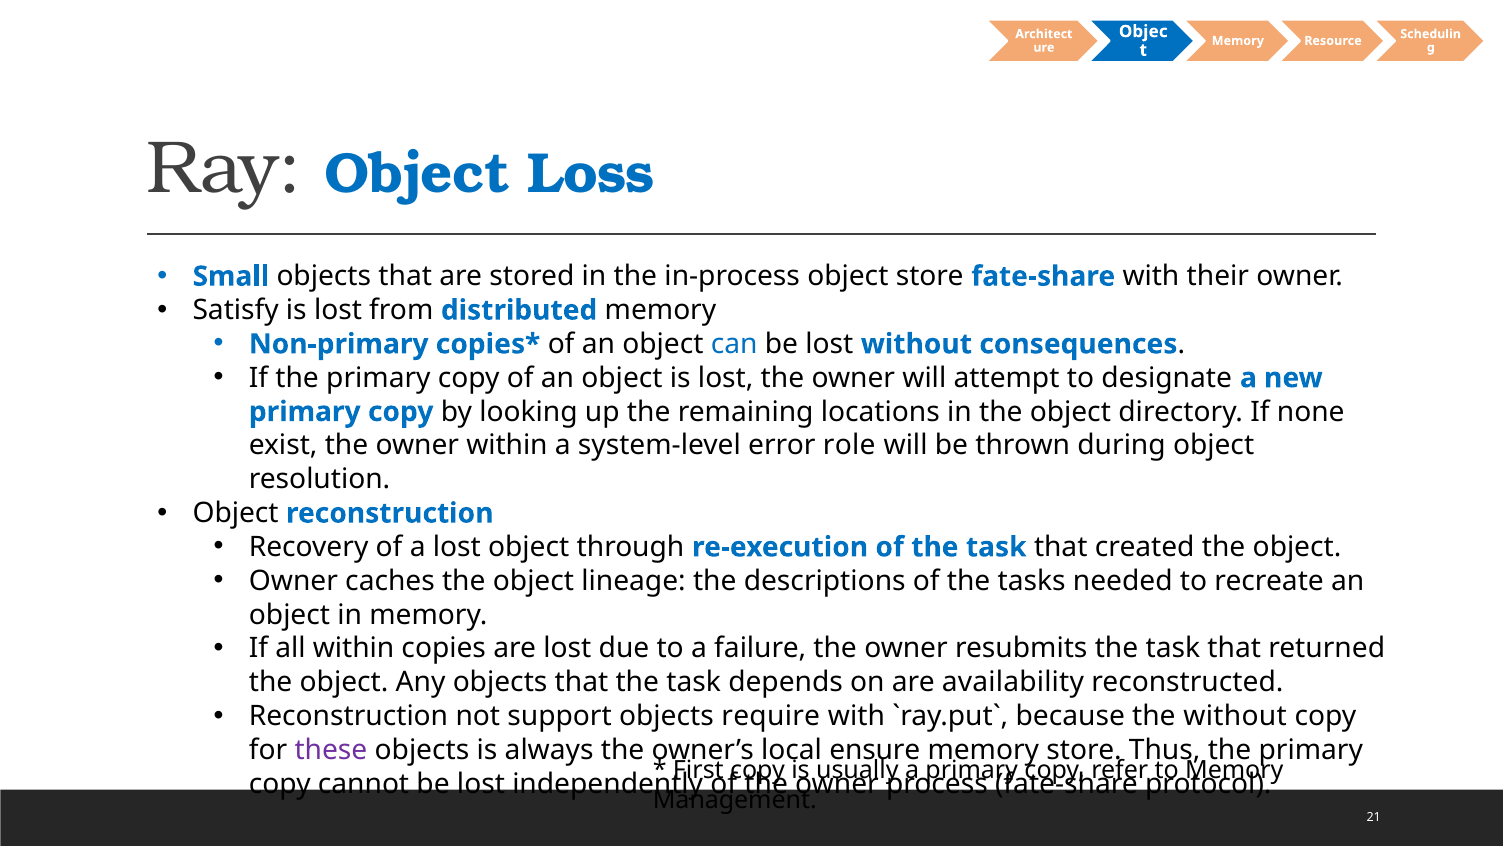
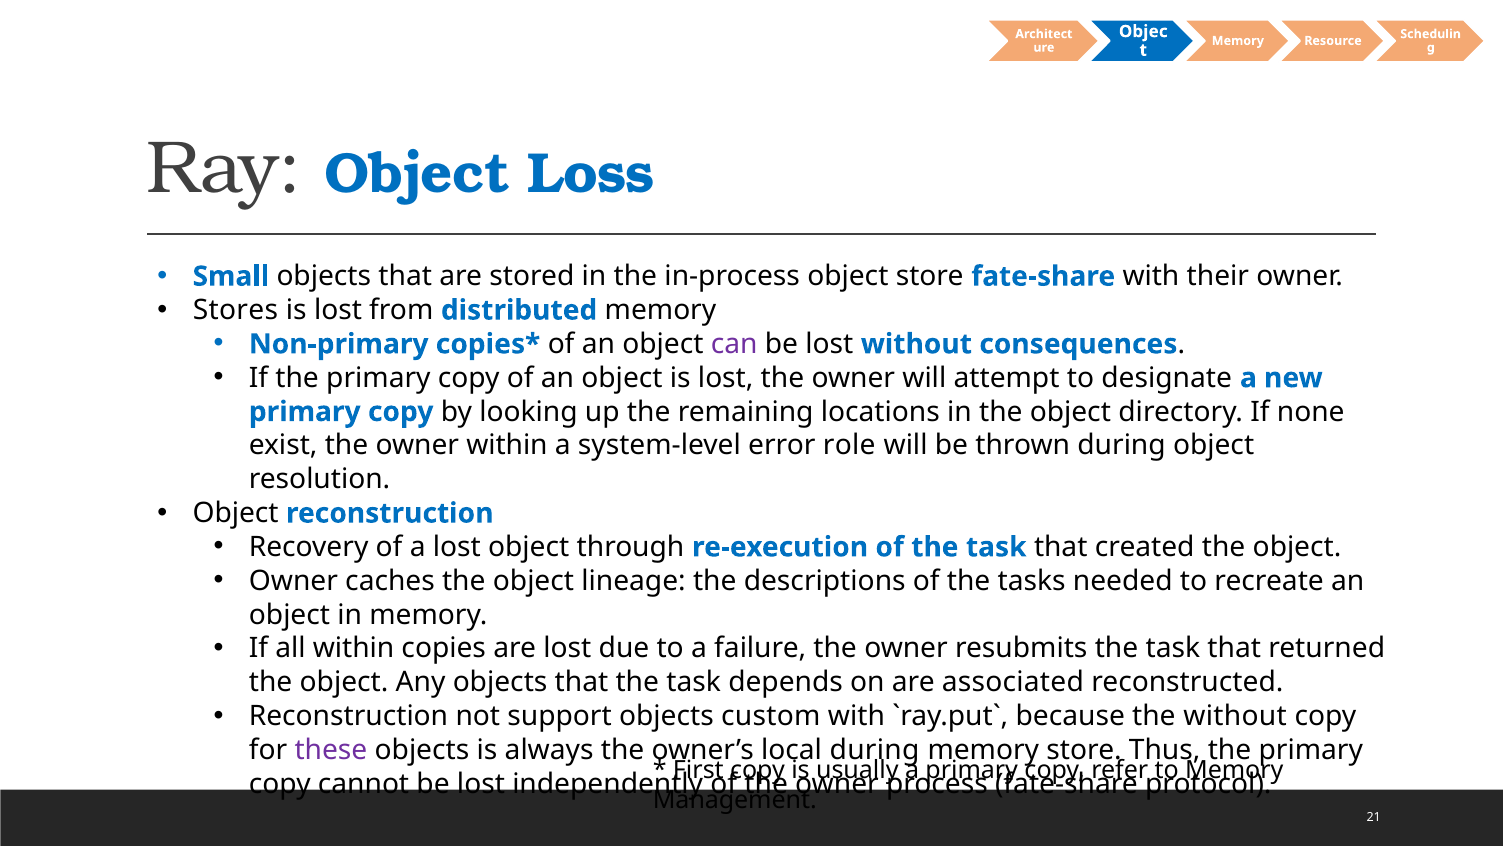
Satisfy: Satisfy -> Stores (235, 310)
can colour: blue -> purple (734, 344)
availability: availability -> associated (1013, 682)
require: require -> custom (771, 716)
local ensure: ensure -> during (875, 750)
